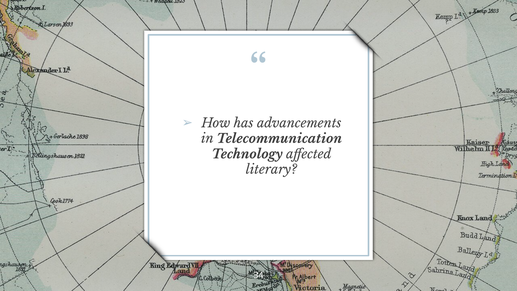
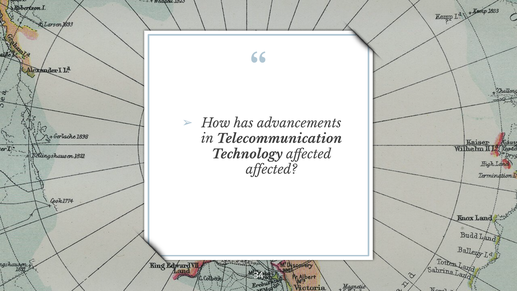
literary: literary -> affected (271, 170)
